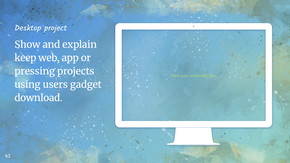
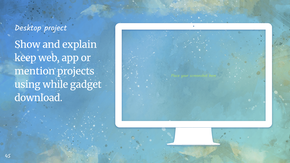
pressing: pressing -> mention (35, 71)
users: users -> while (55, 85)
